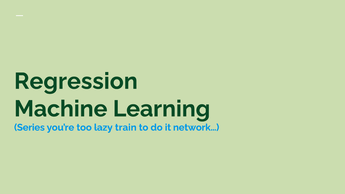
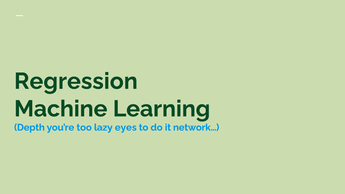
Series: Series -> Depth (29, 127)
train: train -> eyes (126, 127)
